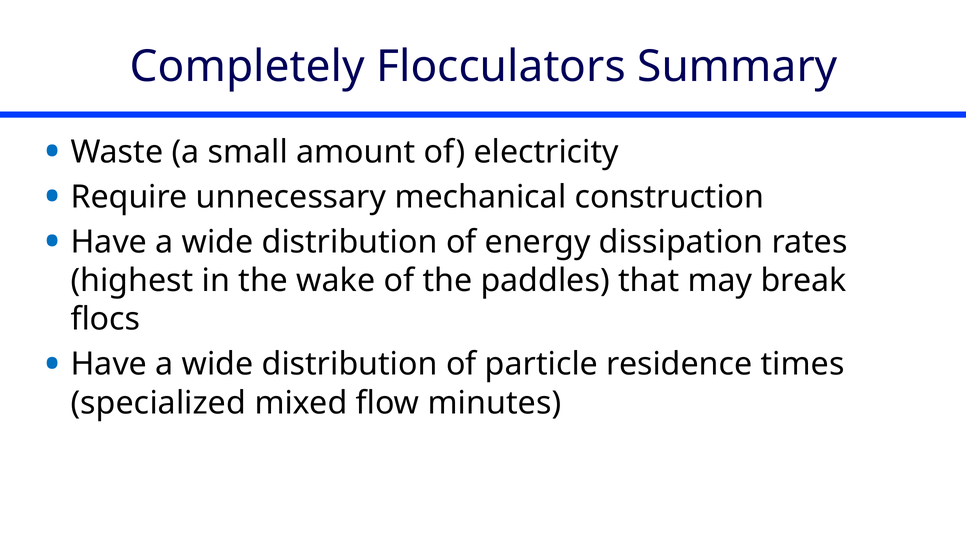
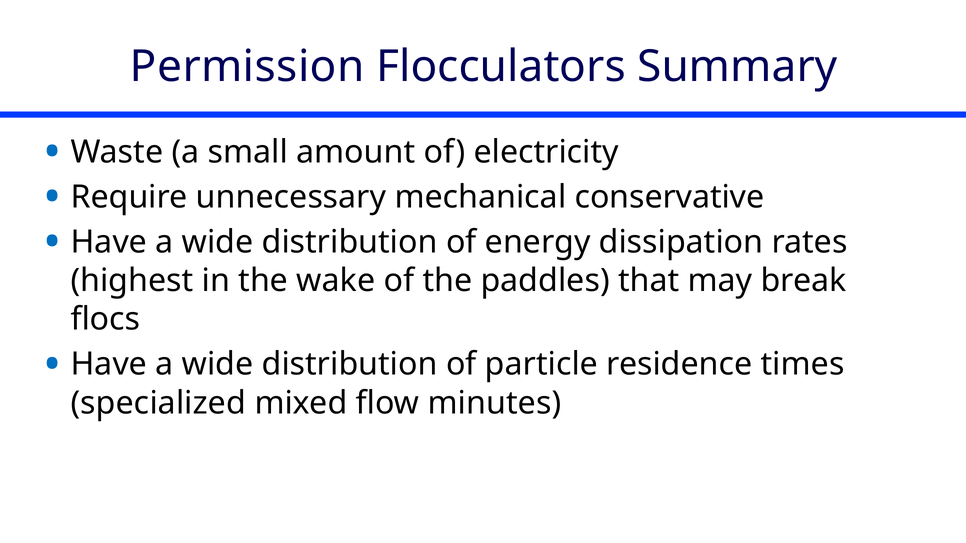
Completely: Completely -> Permission (247, 66)
construction: construction -> conservative (669, 197)
